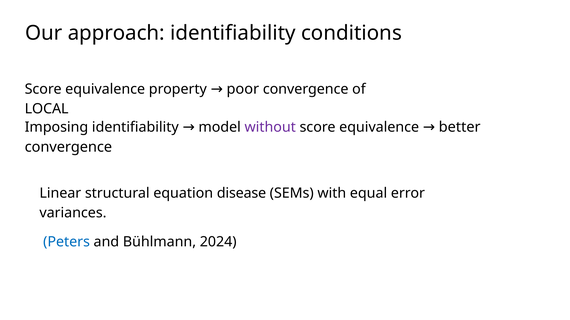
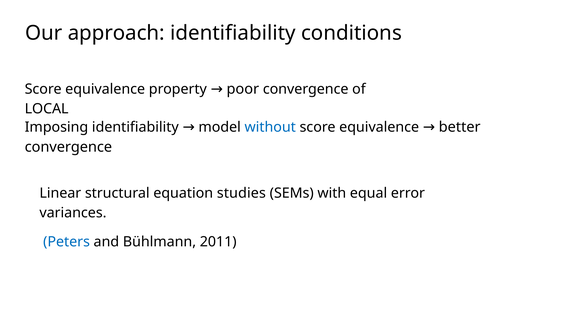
without colour: purple -> blue (270, 127)
disease: disease -> studies (241, 193)
2024: 2024 -> 2011 (218, 242)
